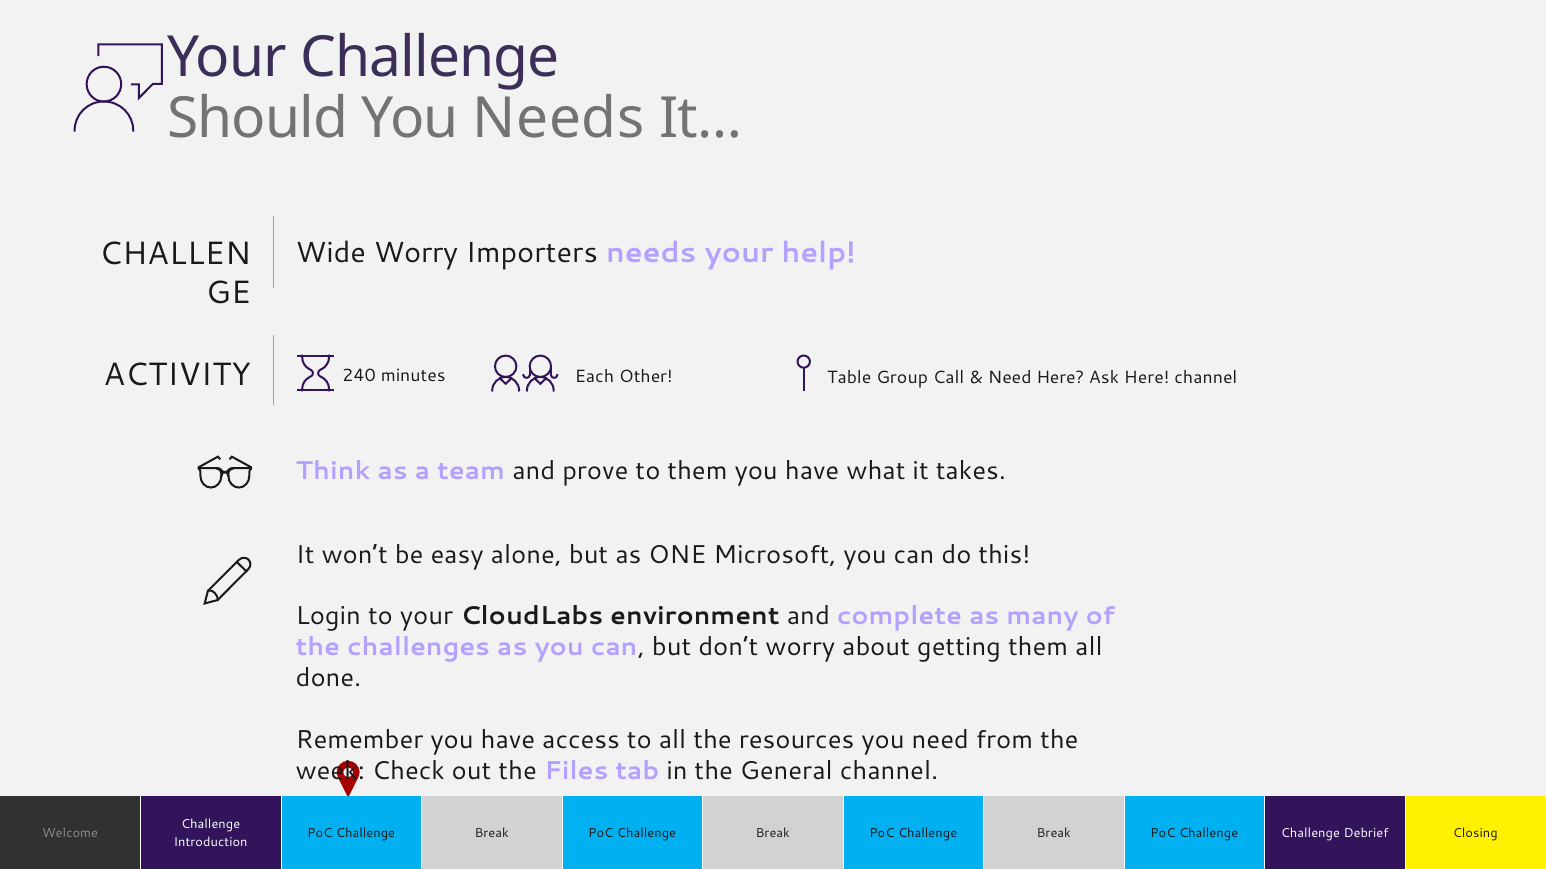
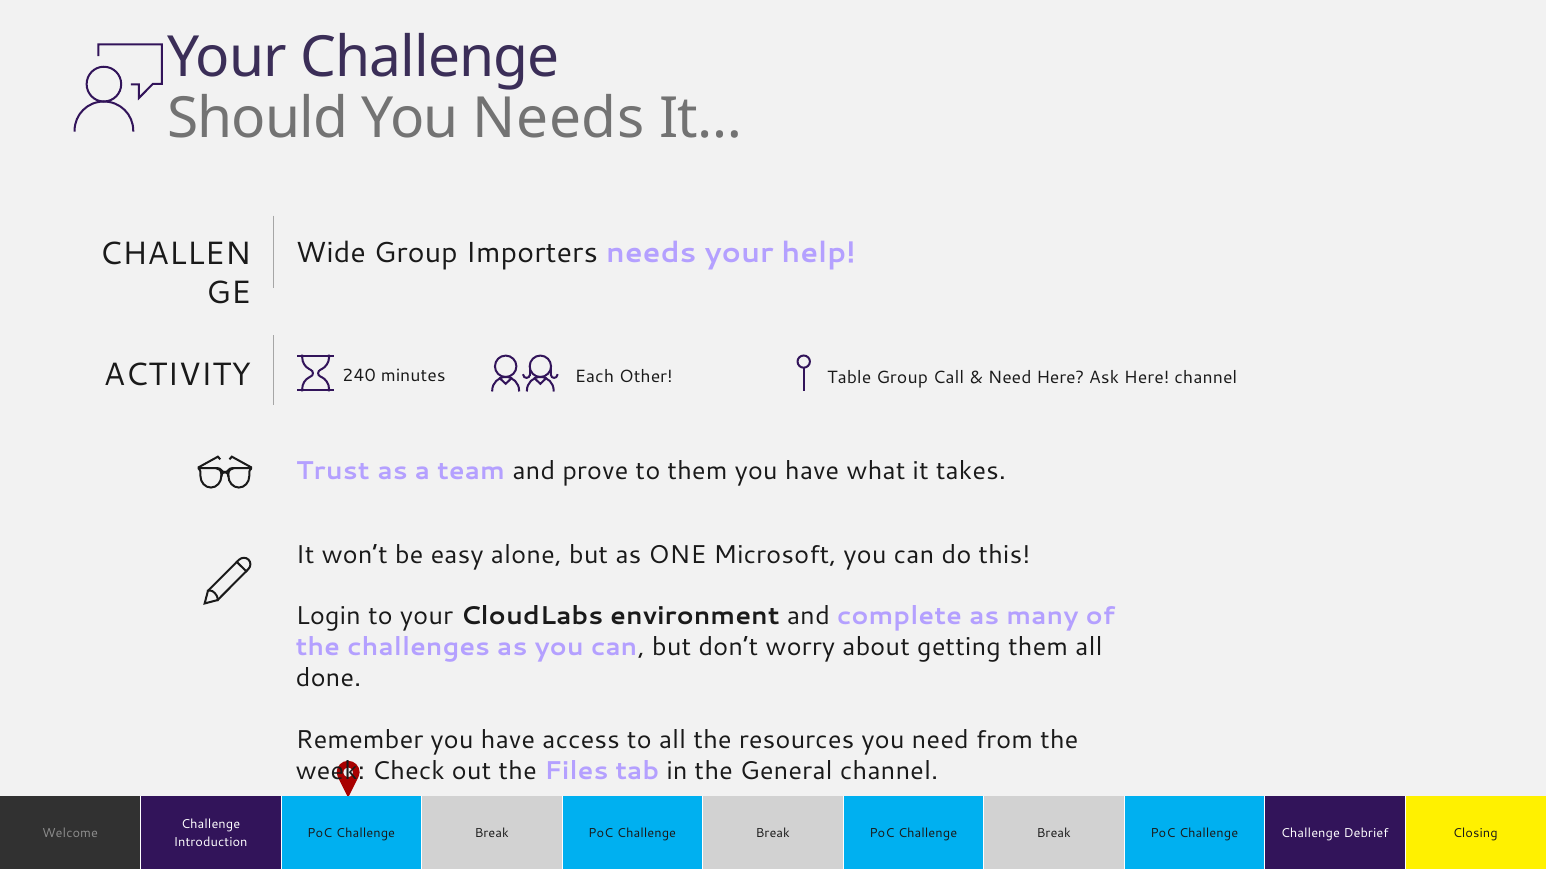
Wide Worry: Worry -> Group (416, 253)
Think: Think -> Trust (333, 472)
